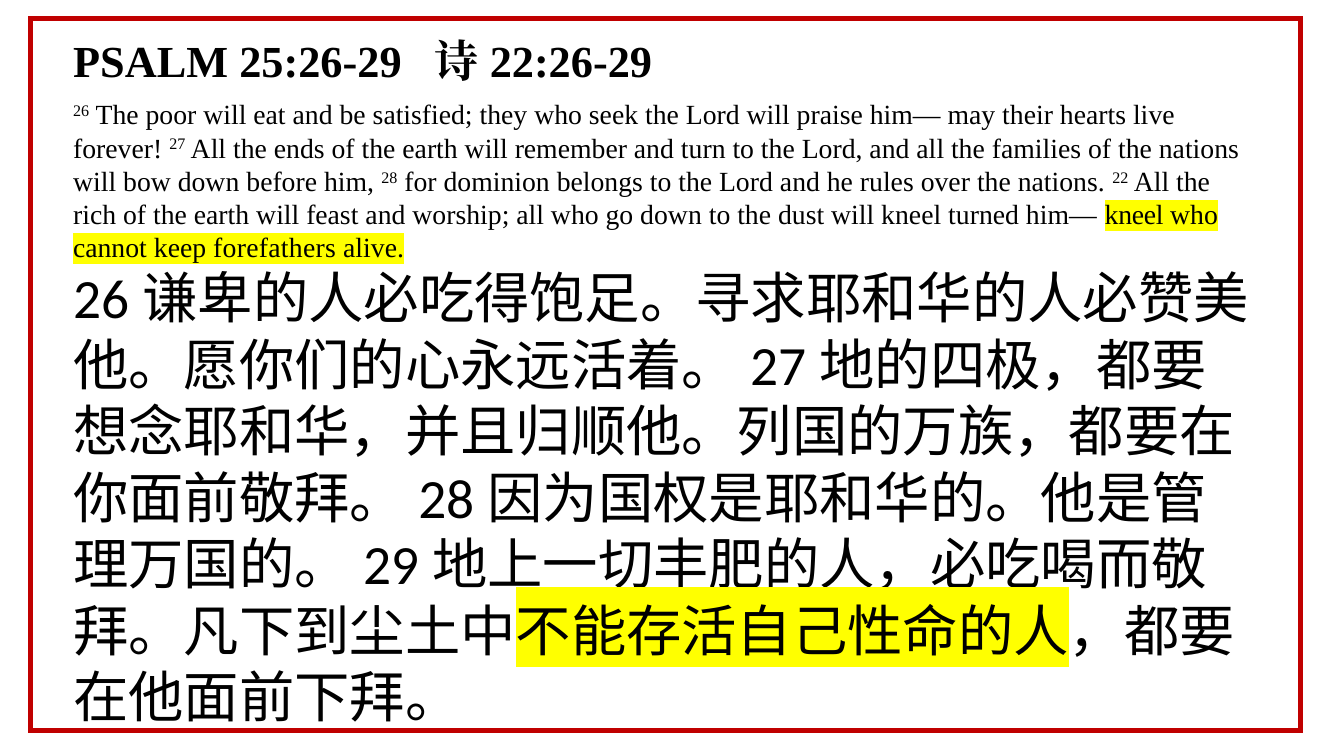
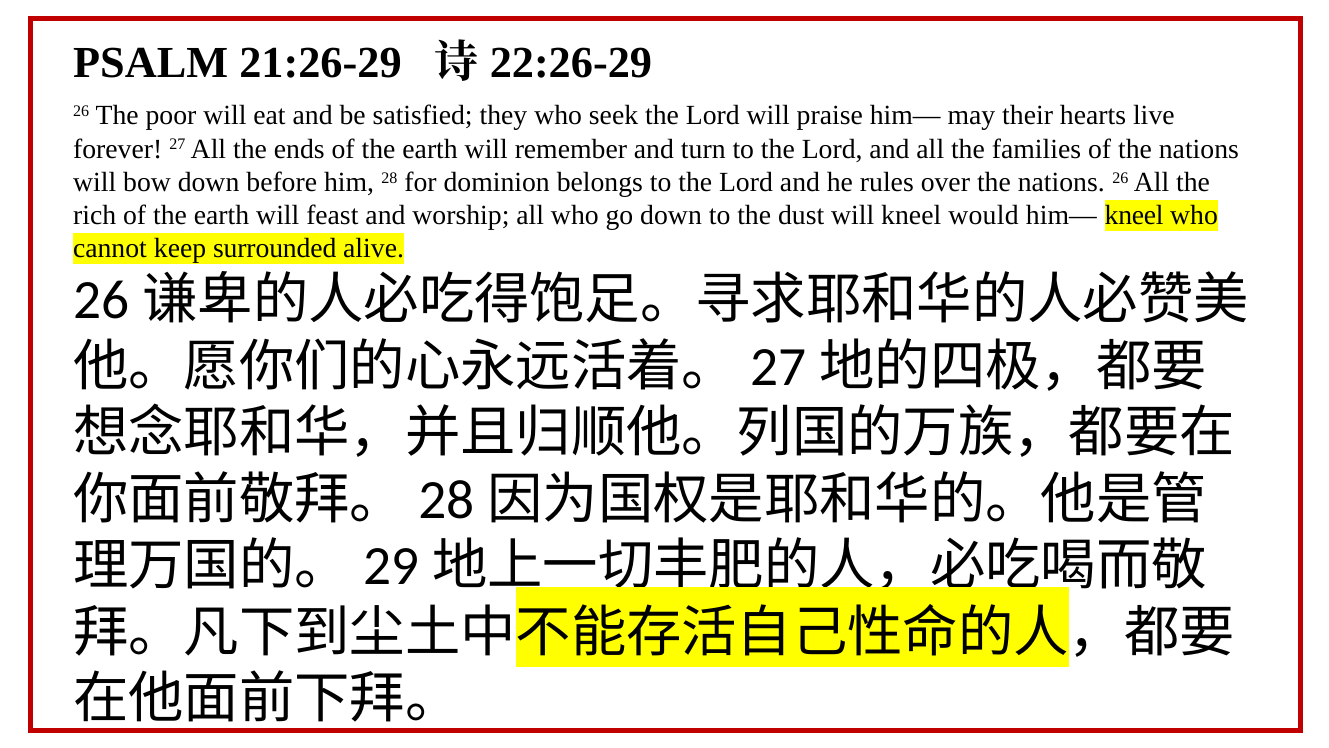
25:26-29: 25:26-29 -> 21:26-29 (320, 63)
nations 22: 22 -> 26 (1120, 178)
turned: turned -> would (983, 215)
forefathers: forefathers -> surrounded (275, 249)
